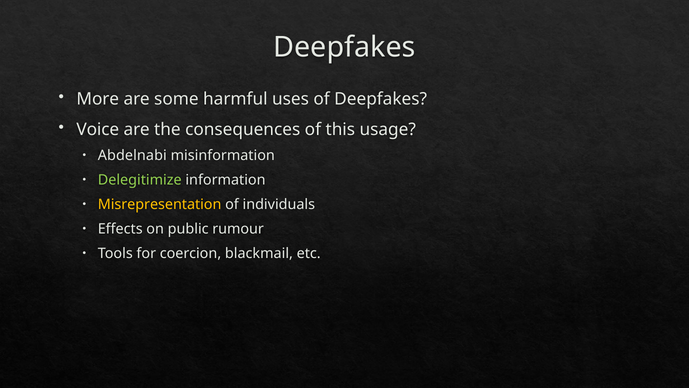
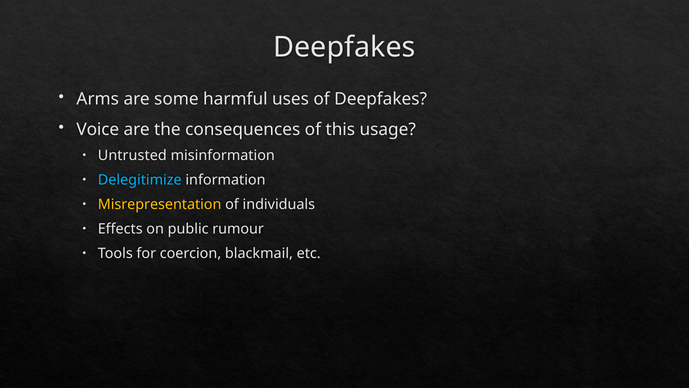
More: More -> Arms (98, 99)
Abdelnabi: Abdelnabi -> Untrusted (132, 156)
Delegitimize colour: light green -> light blue (140, 180)
